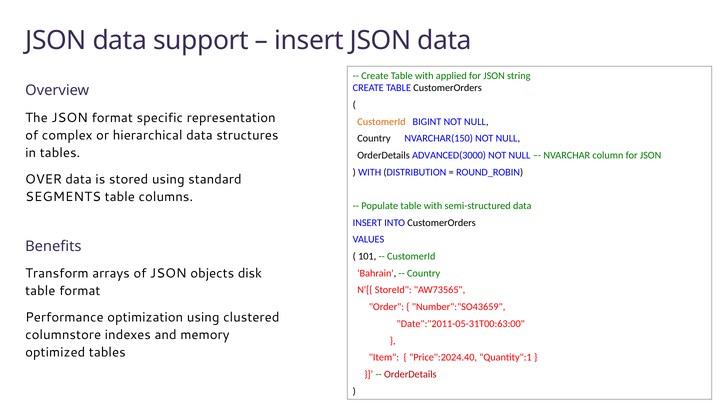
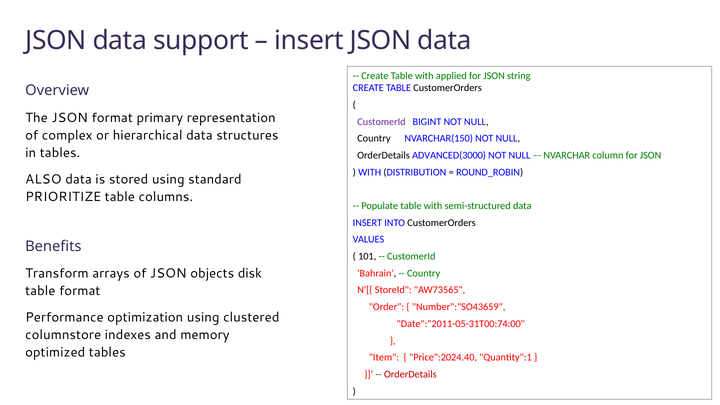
specific: specific -> primary (160, 118)
CustomerId colour: orange -> purple (381, 122)
OVER: OVER -> ALSO (43, 179)
SEGMENTS: SEGMENTS -> PRIORITIZE (63, 197)
Date":"2011-05-31T00:63:00: Date":"2011-05-31T00:63:00 -> Date":"2011-05-31T00:74:00 (461, 324)
